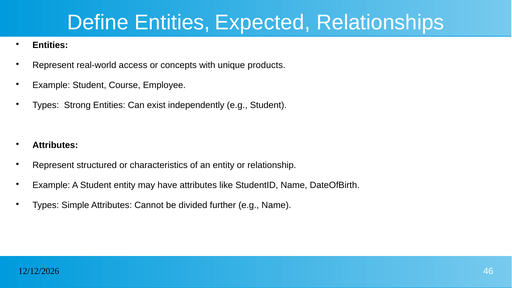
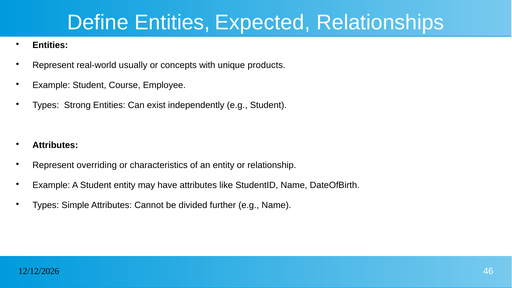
access: access -> usually (133, 65)
structured: structured -> overriding (97, 165)
